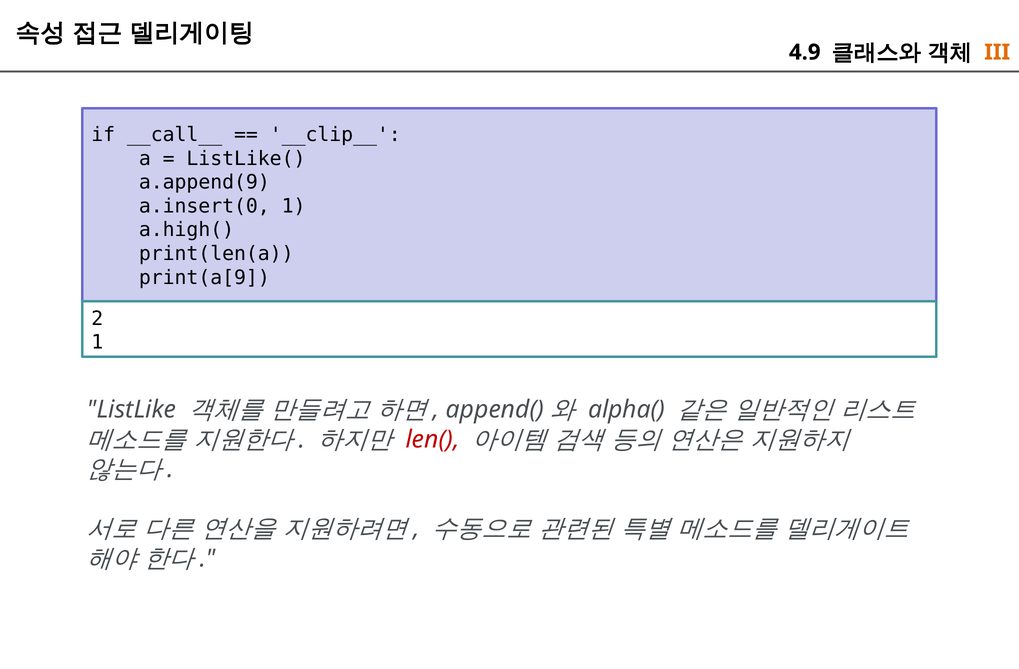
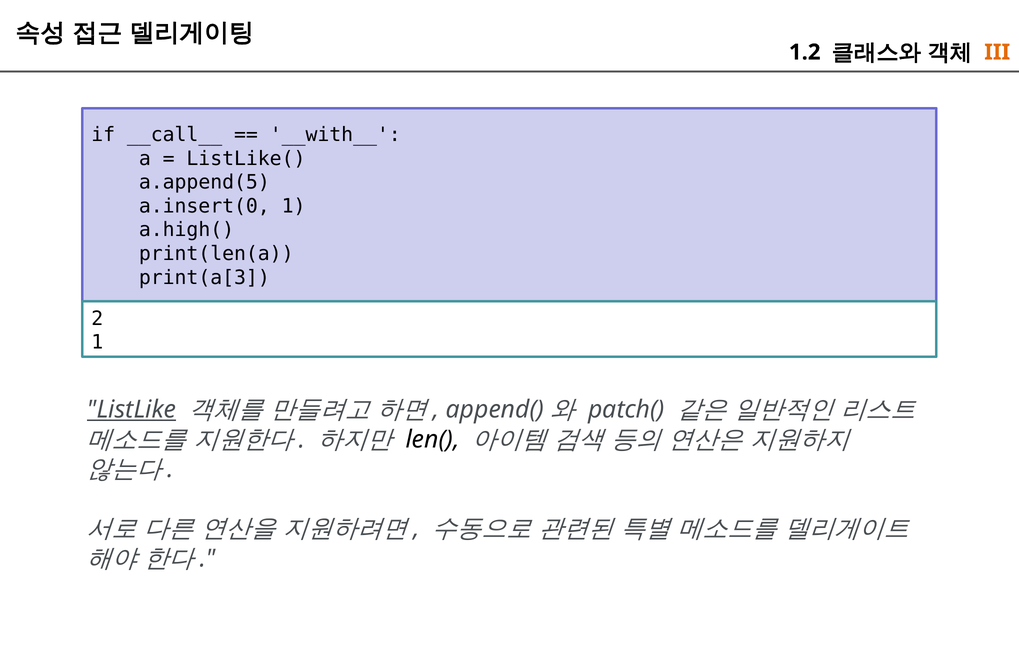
4.9: 4.9 -> 1.2 (805, 52)
__clip__: __clip__ -> __with__ (335, 135)
a.append(9: a.append(9 -> a.append(5 (204, 182)
print(a[9: print(a[9 -> print(a[3 (204, 278)
ListLike underline: none -> present (132, 410)
alpha(: alpha( -> patch( (626, 410)
len( colour: red -> black (432, 440)
